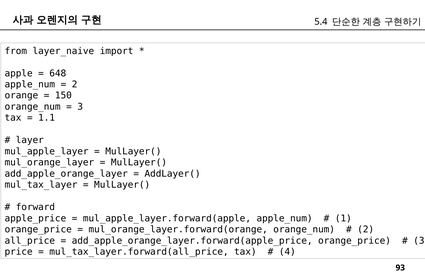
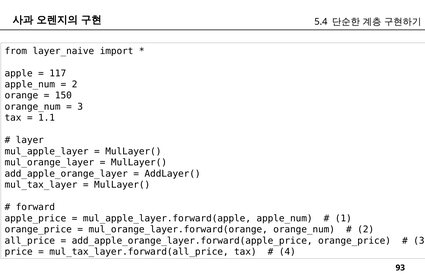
648: 648 -> 117 (58, 73)
